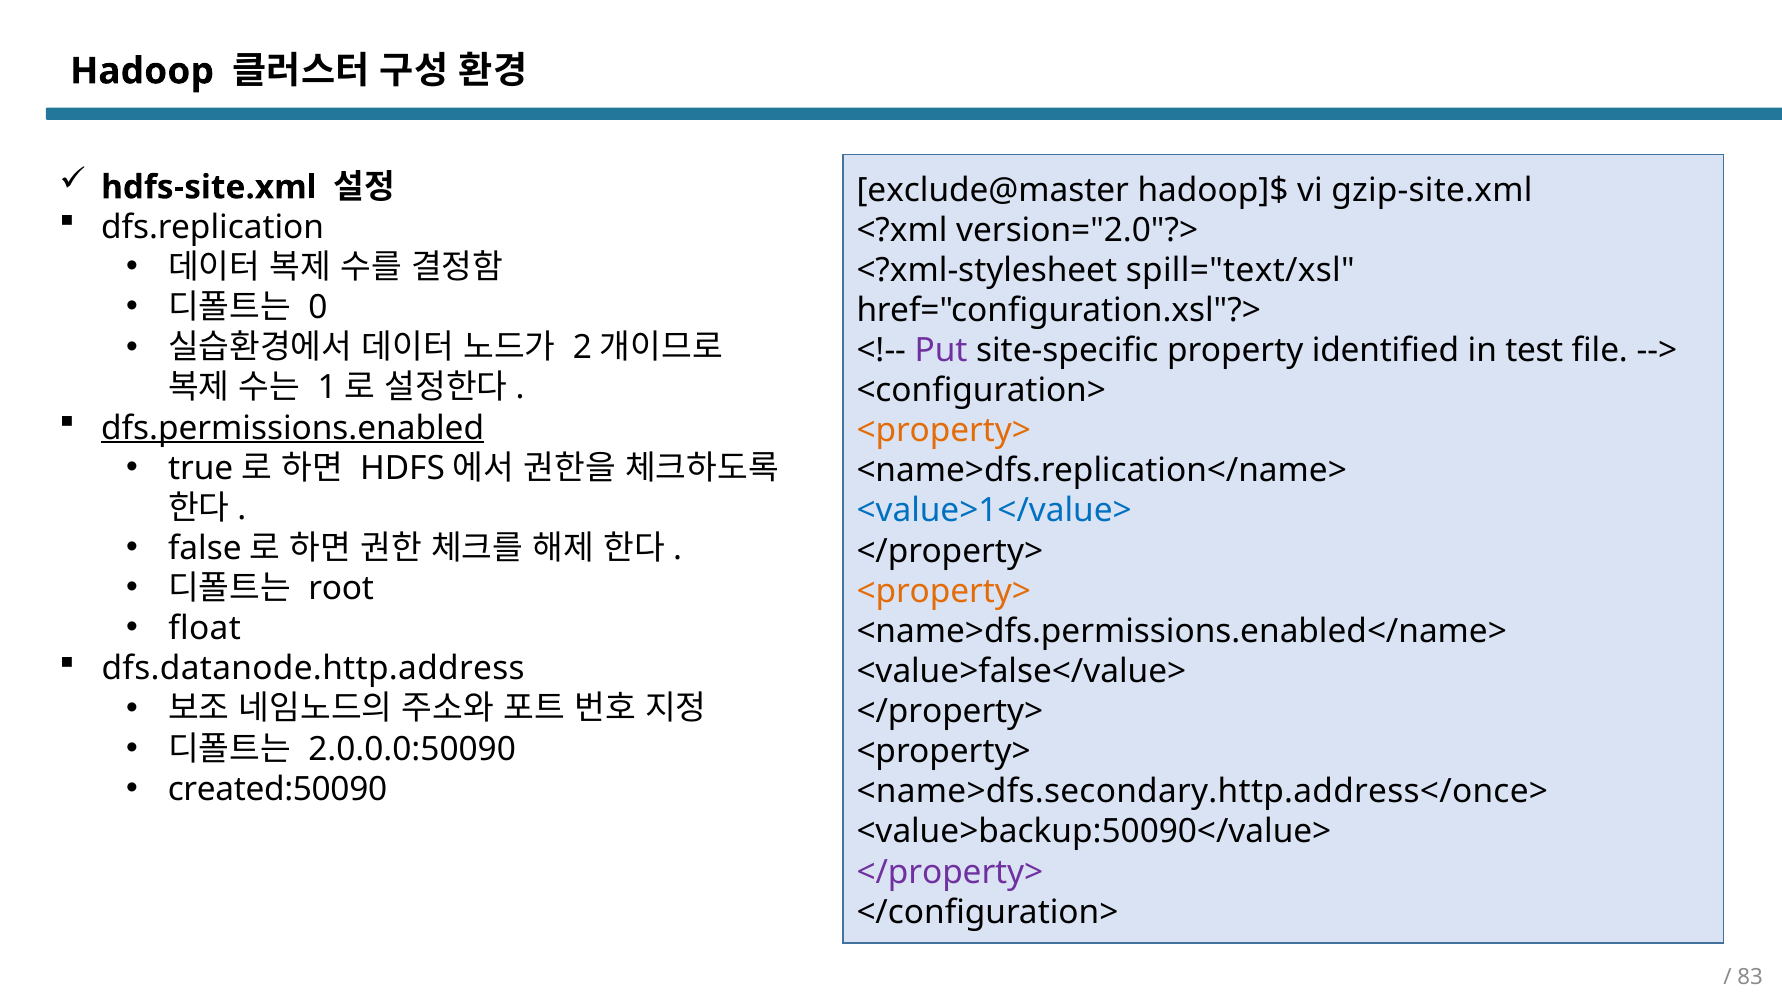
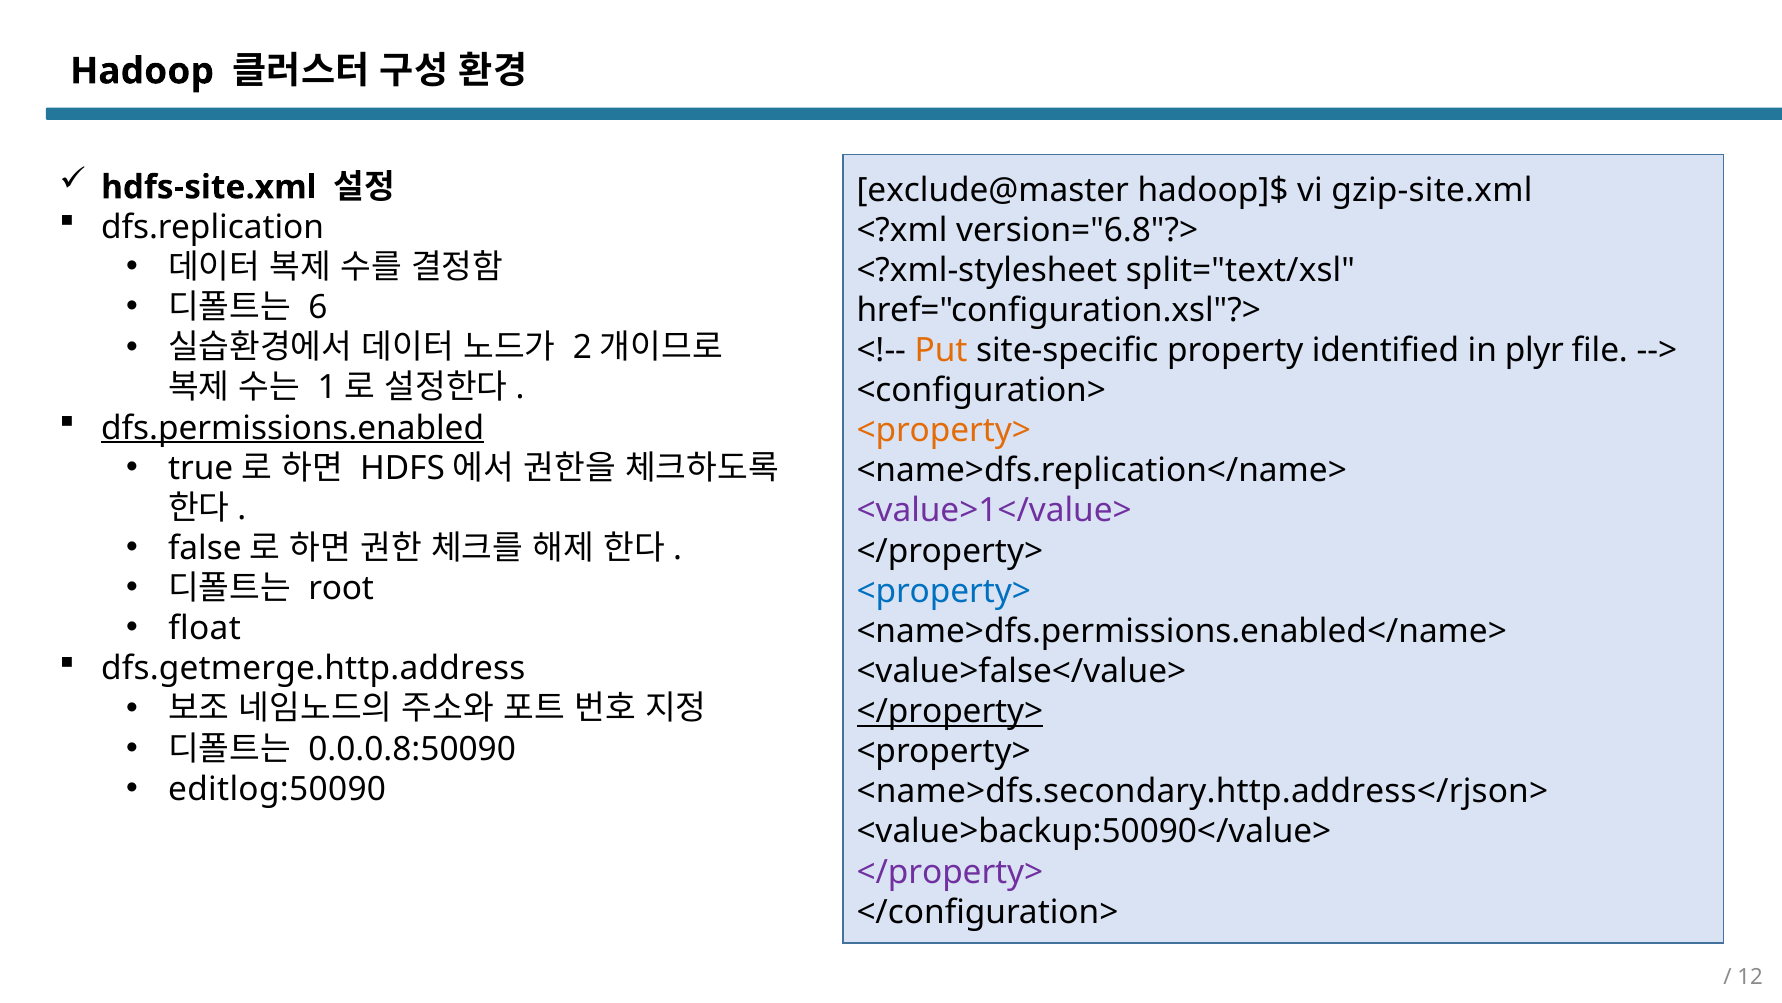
version="2.0"?>: version="2.0"?> -> version="6.8"?> (1077, 230)
spill="text/xsl: spill="text/xsl -> split="text/xsl (1240, 270)
0: 0 -> 6 (318, 307)
Put colour: purple -> orange (941, 350)
test: test -> plyr (1534, 350)
<value>1</value> colour: blue -> purple (994, 511)
<property> colour: orange -> blue (944, 591)
dfs.datanode.http.address: dfs.datanode.http.address -> dfs.getmerge.http.address (313, 668)
</property> underline: none -> present (950, 711)
2.0.0.0:50090: 2.0.0.0:50090 -> 0.0.0.8:50090 (412, 749)
created:50090: created:50090 -> editlog:50090 (277, 789)
<name>dfs.secondary.http.address</once>: <name>dfs.secondary.http.address</once> -> <name>dfs.secondary.http.address</rjson> (1202, 791)
83: 83 -> 12 (1750, 976)
